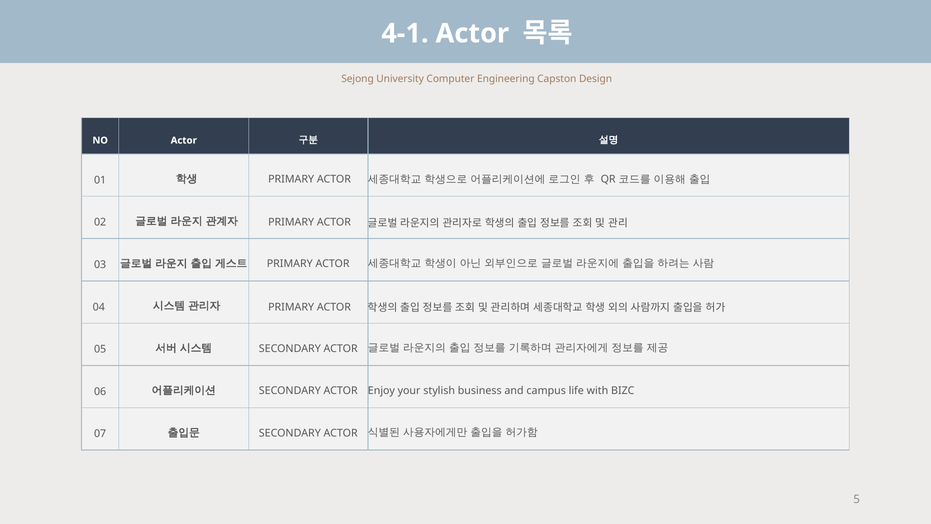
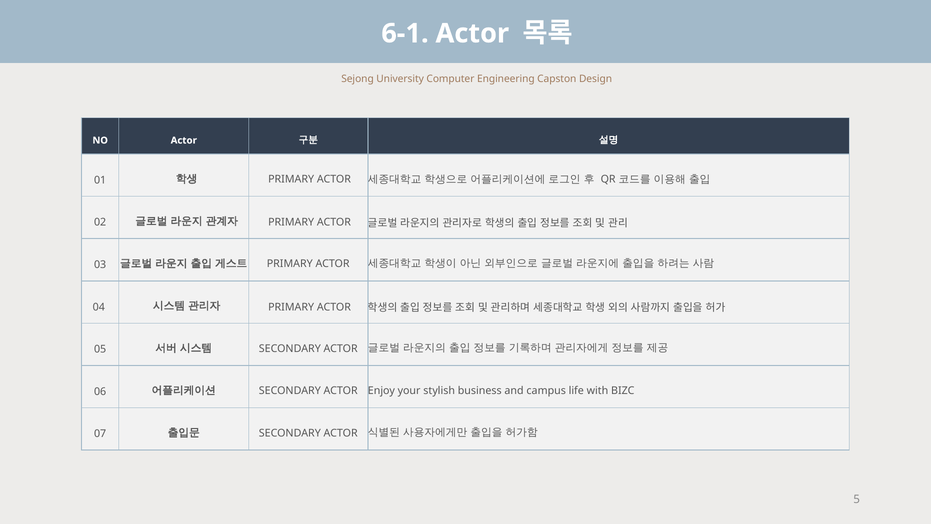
4-1: 4-1 -> 6-1 (405, 33)
